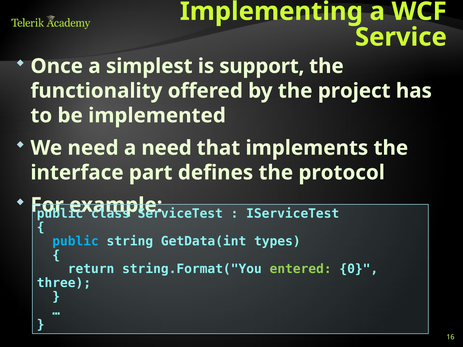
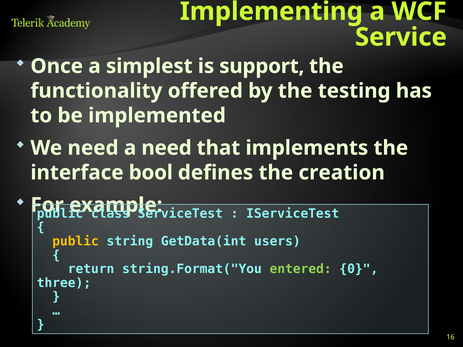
project: project -> testing (354, 91)
part: part -> bool (151, 173)
protocol: protocol -> creation (342, 173)
public colour: light blue -> yellow (76, 241)
types: types -> users (277, 241)
